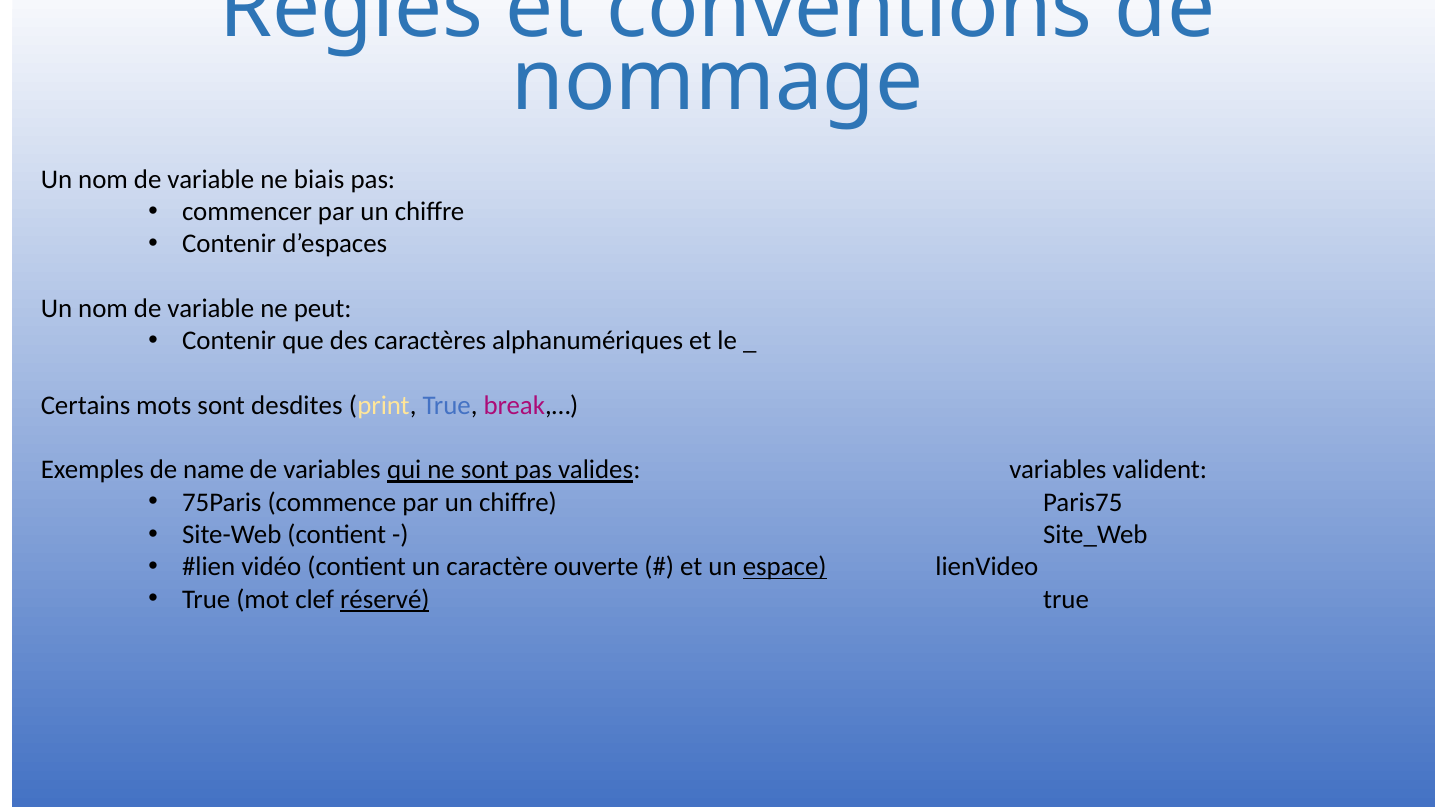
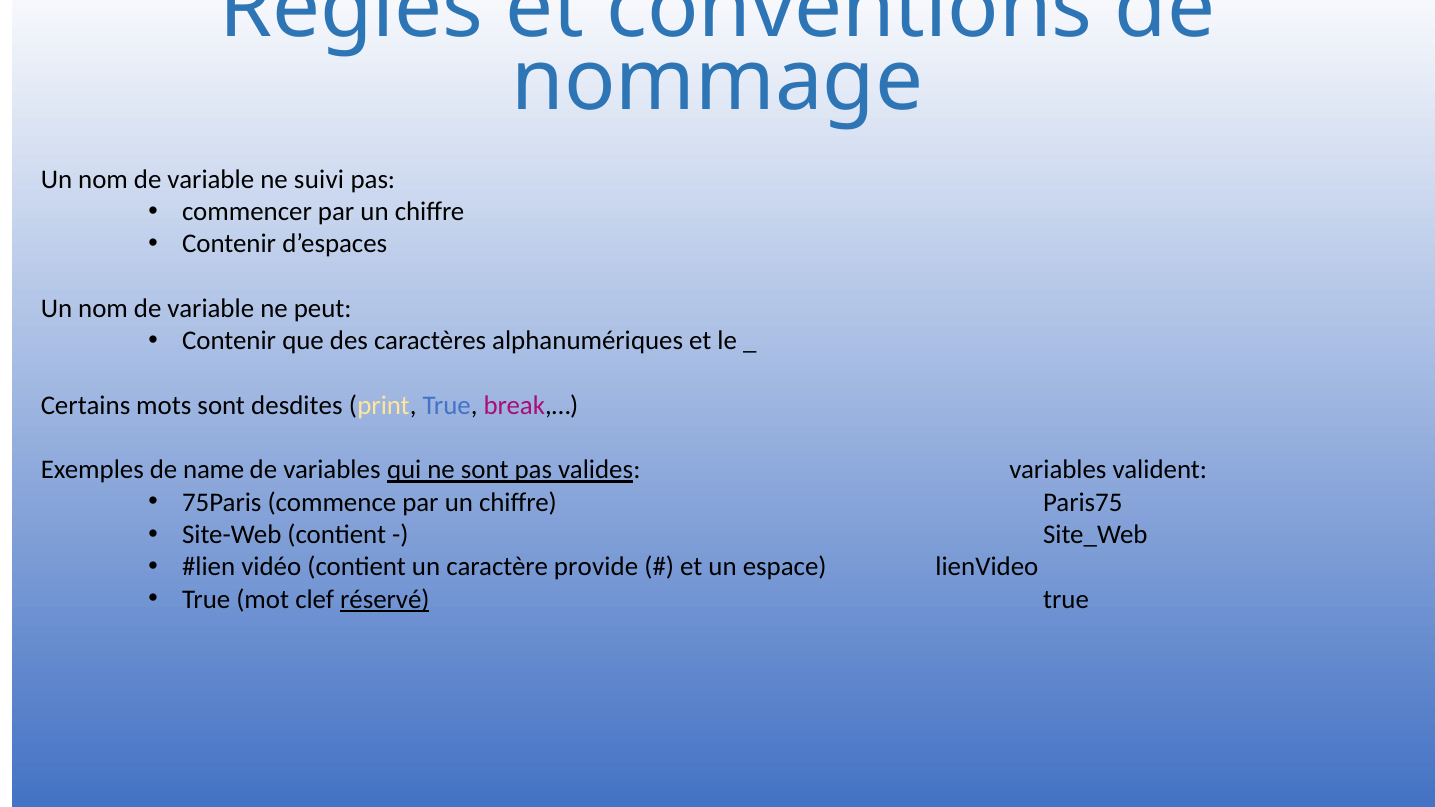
biais: biais -> suivi (319, 180)
ouverte: ouverte -> provide (596, 567)
espace underline: present -> none (785, 567)
